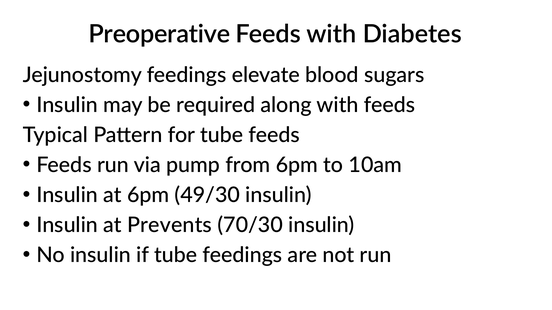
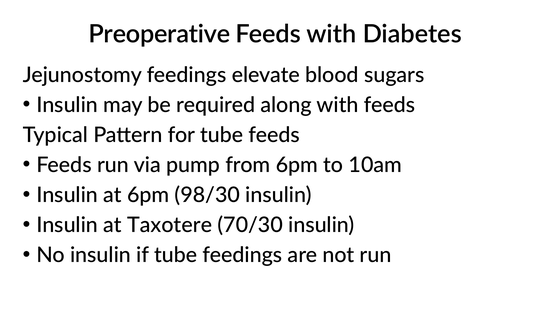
49/30: 49/30 -> 98/30 (207, 195)
Prevents: Prevents -> Taxotere (170, 226)
